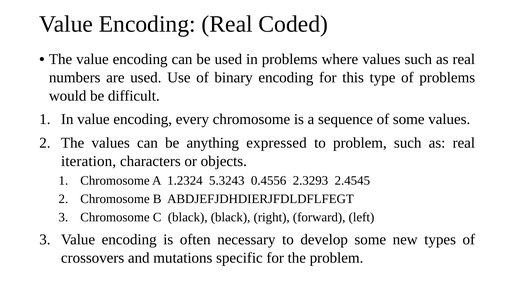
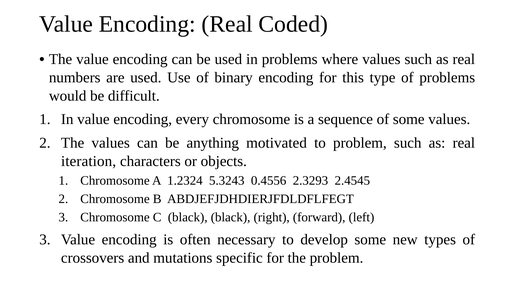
expressed: expressed -> motivated (277, 143)
